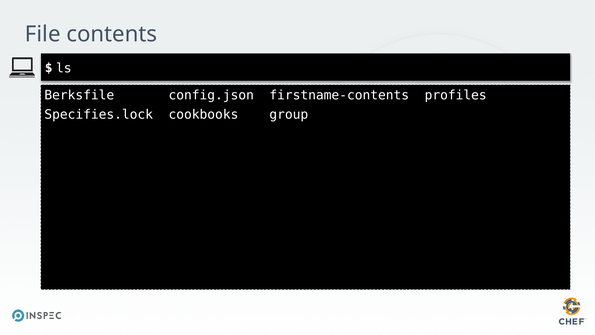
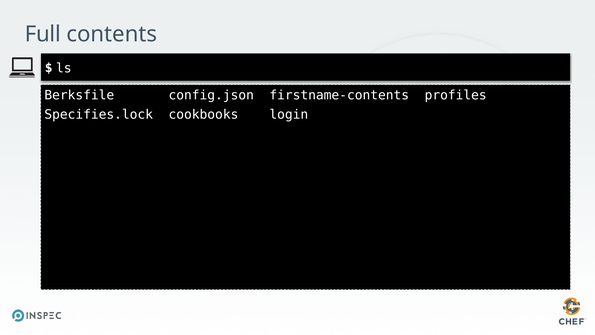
File: File -> Full (43, 34)
group: group -> login (289, 114)
